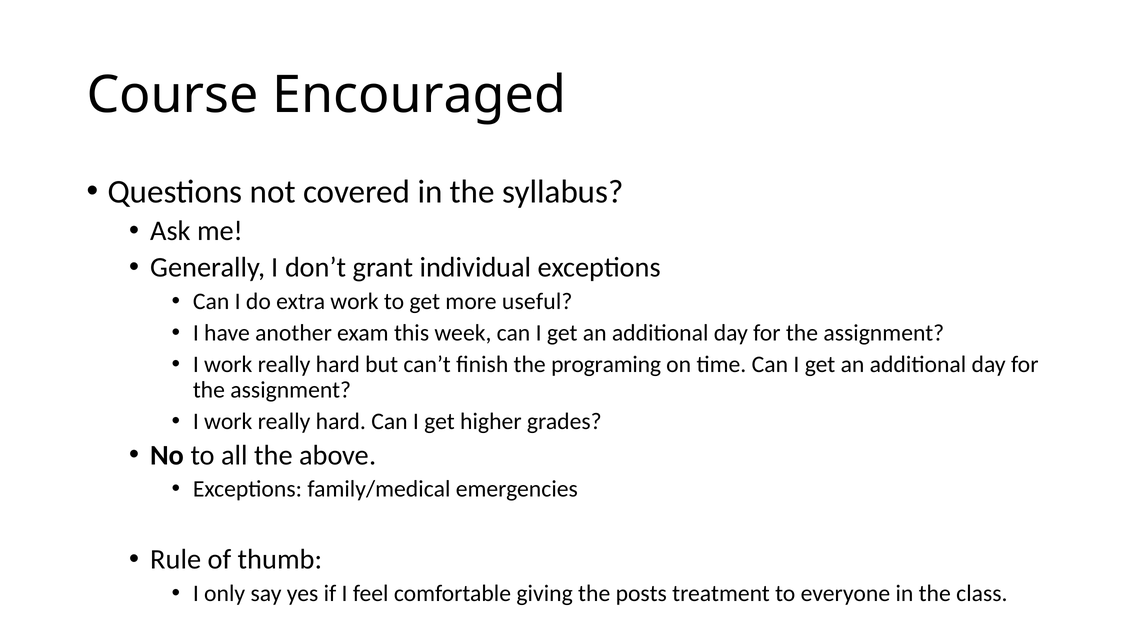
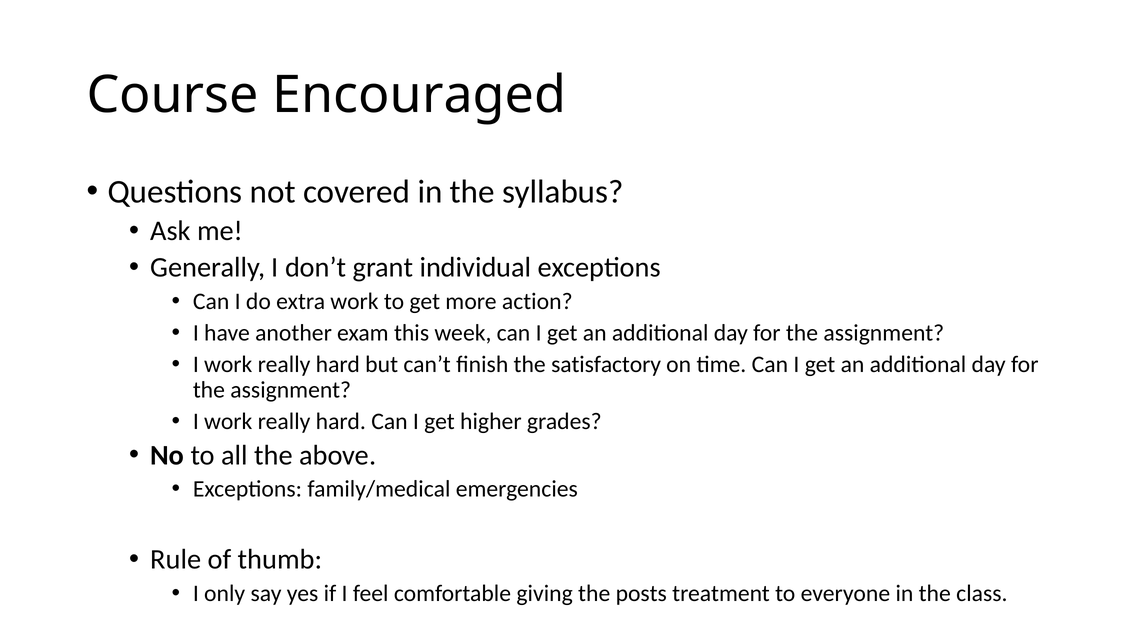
useful: useful -> action (537, 302)
programing: programing -> satisfactory (606, 364)
